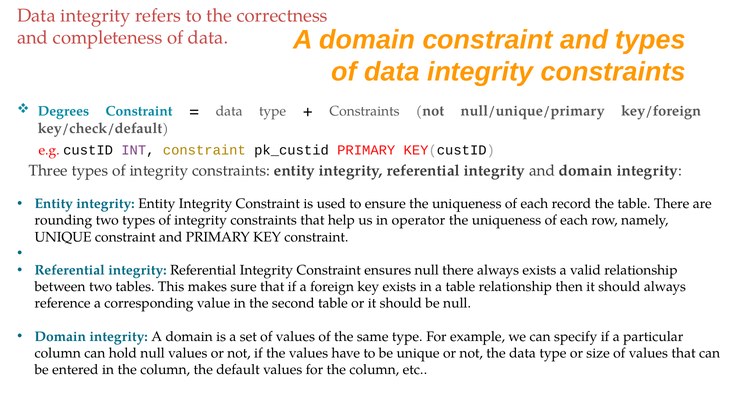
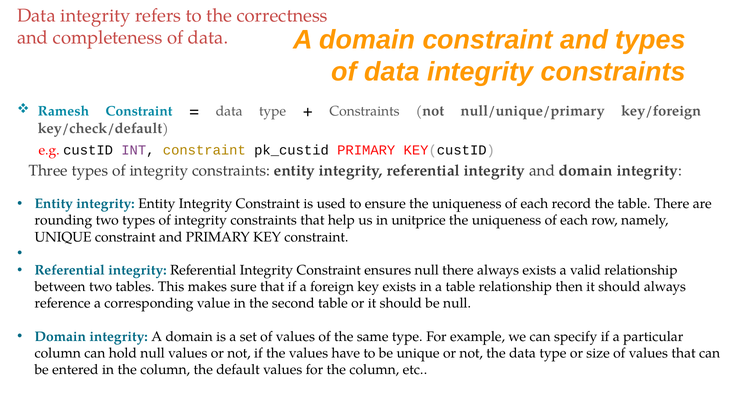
Degrees: Degrees -> Ramesh (63, 111)
operator: operator -> unitprice (419, 220)
